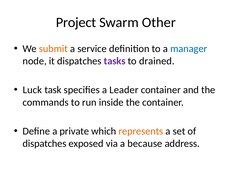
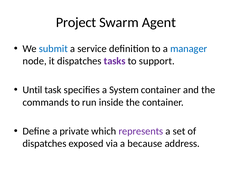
Other: Other -> Agent (159, 22)
submit colour: orange -> blue (53, 49)
drained: drained -> support (157, 61)
Luck: Luck -> Until (32, 90)
Leader: Leader -> System (124, 90)
represents colour: orange -> purple (141, 131)
